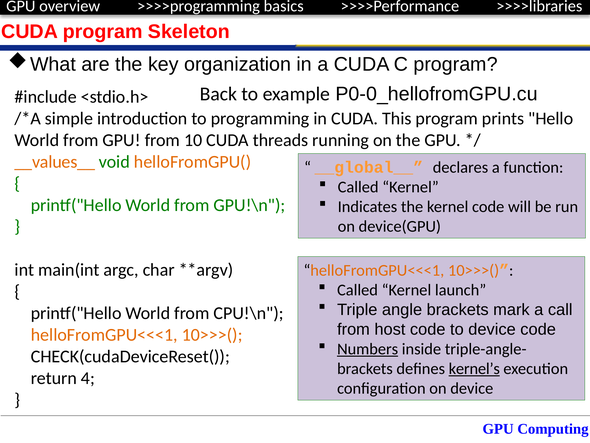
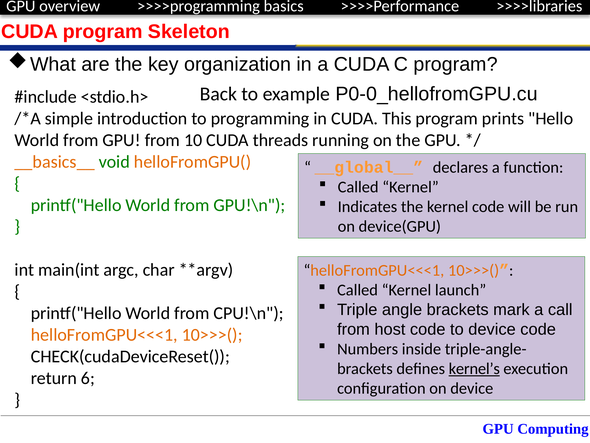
__values__: __values__ -> __basics__ (55, 162)
Numbers underline: present -> none (368, 349)
4: 4 -> 6 (88, 378)
